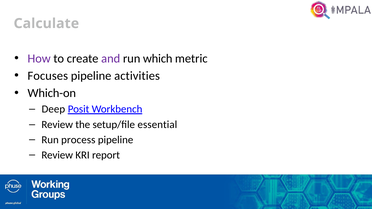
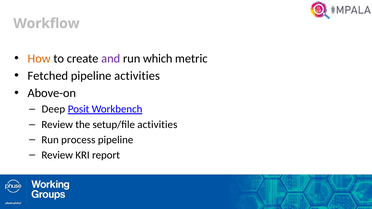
Calculate: Calculate -> Workflow (46, 23)
How colour: purple -> orange (39, 59)
Focuses: Focuses -> Fetched (48, 76)
Which-on: Which-on -> Above-on (52, 93)
setup/file essential: essential -> activities (157, 125)
